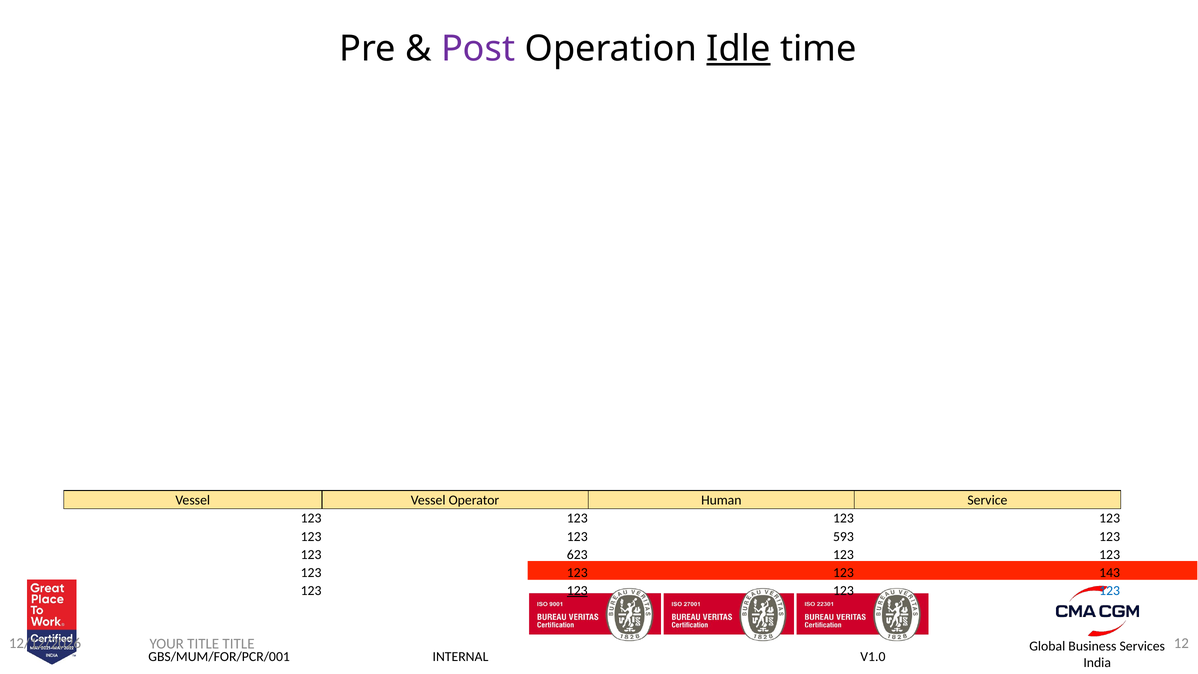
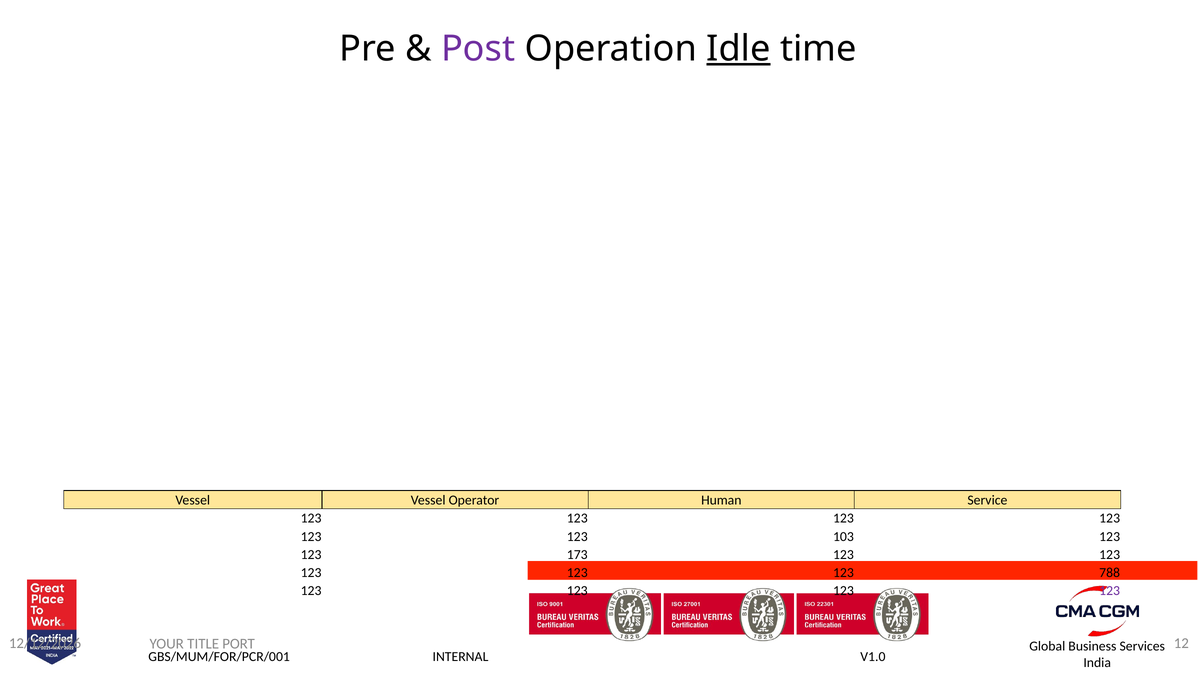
593: 593 -> 103 (843, 536)
623: 623 -> 173 (577, 554)
143: 143 -> 788 (1110, 573)
123 underline: present -> none (577, 591)
123 colour: blue -> purple (1110, 591)
TITLE TITLE: TITLE -> PORT (239, 644)
